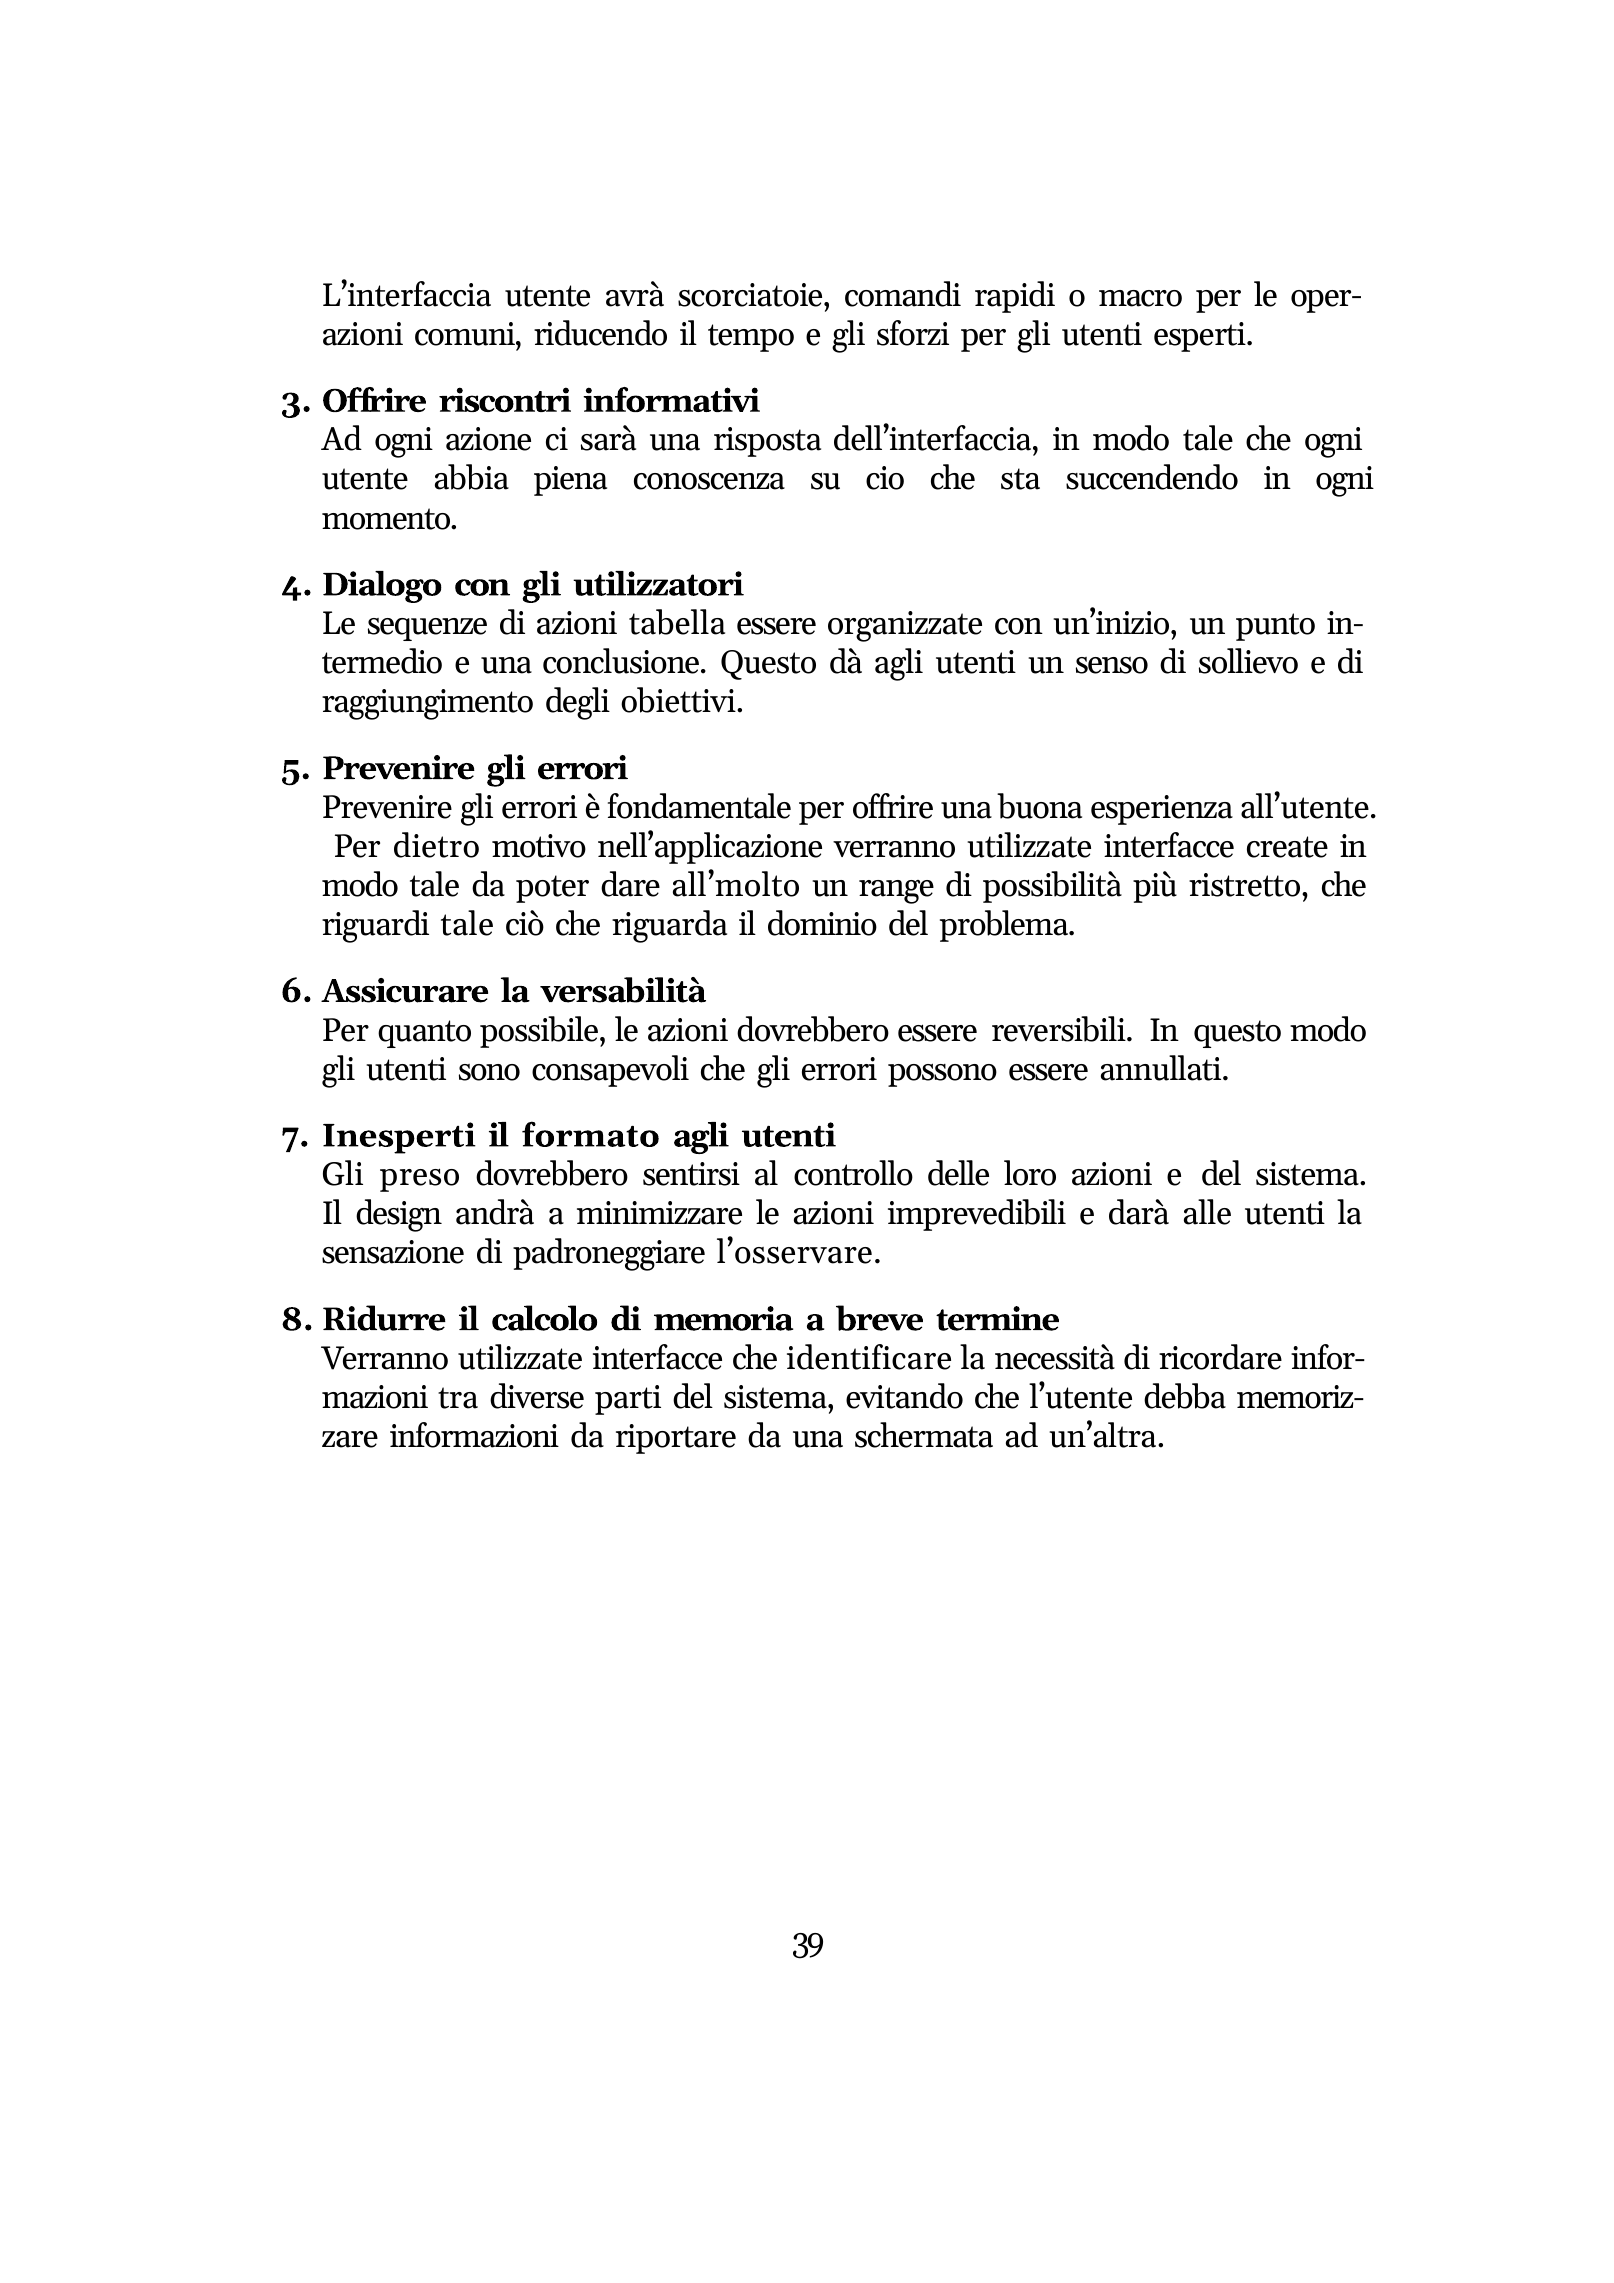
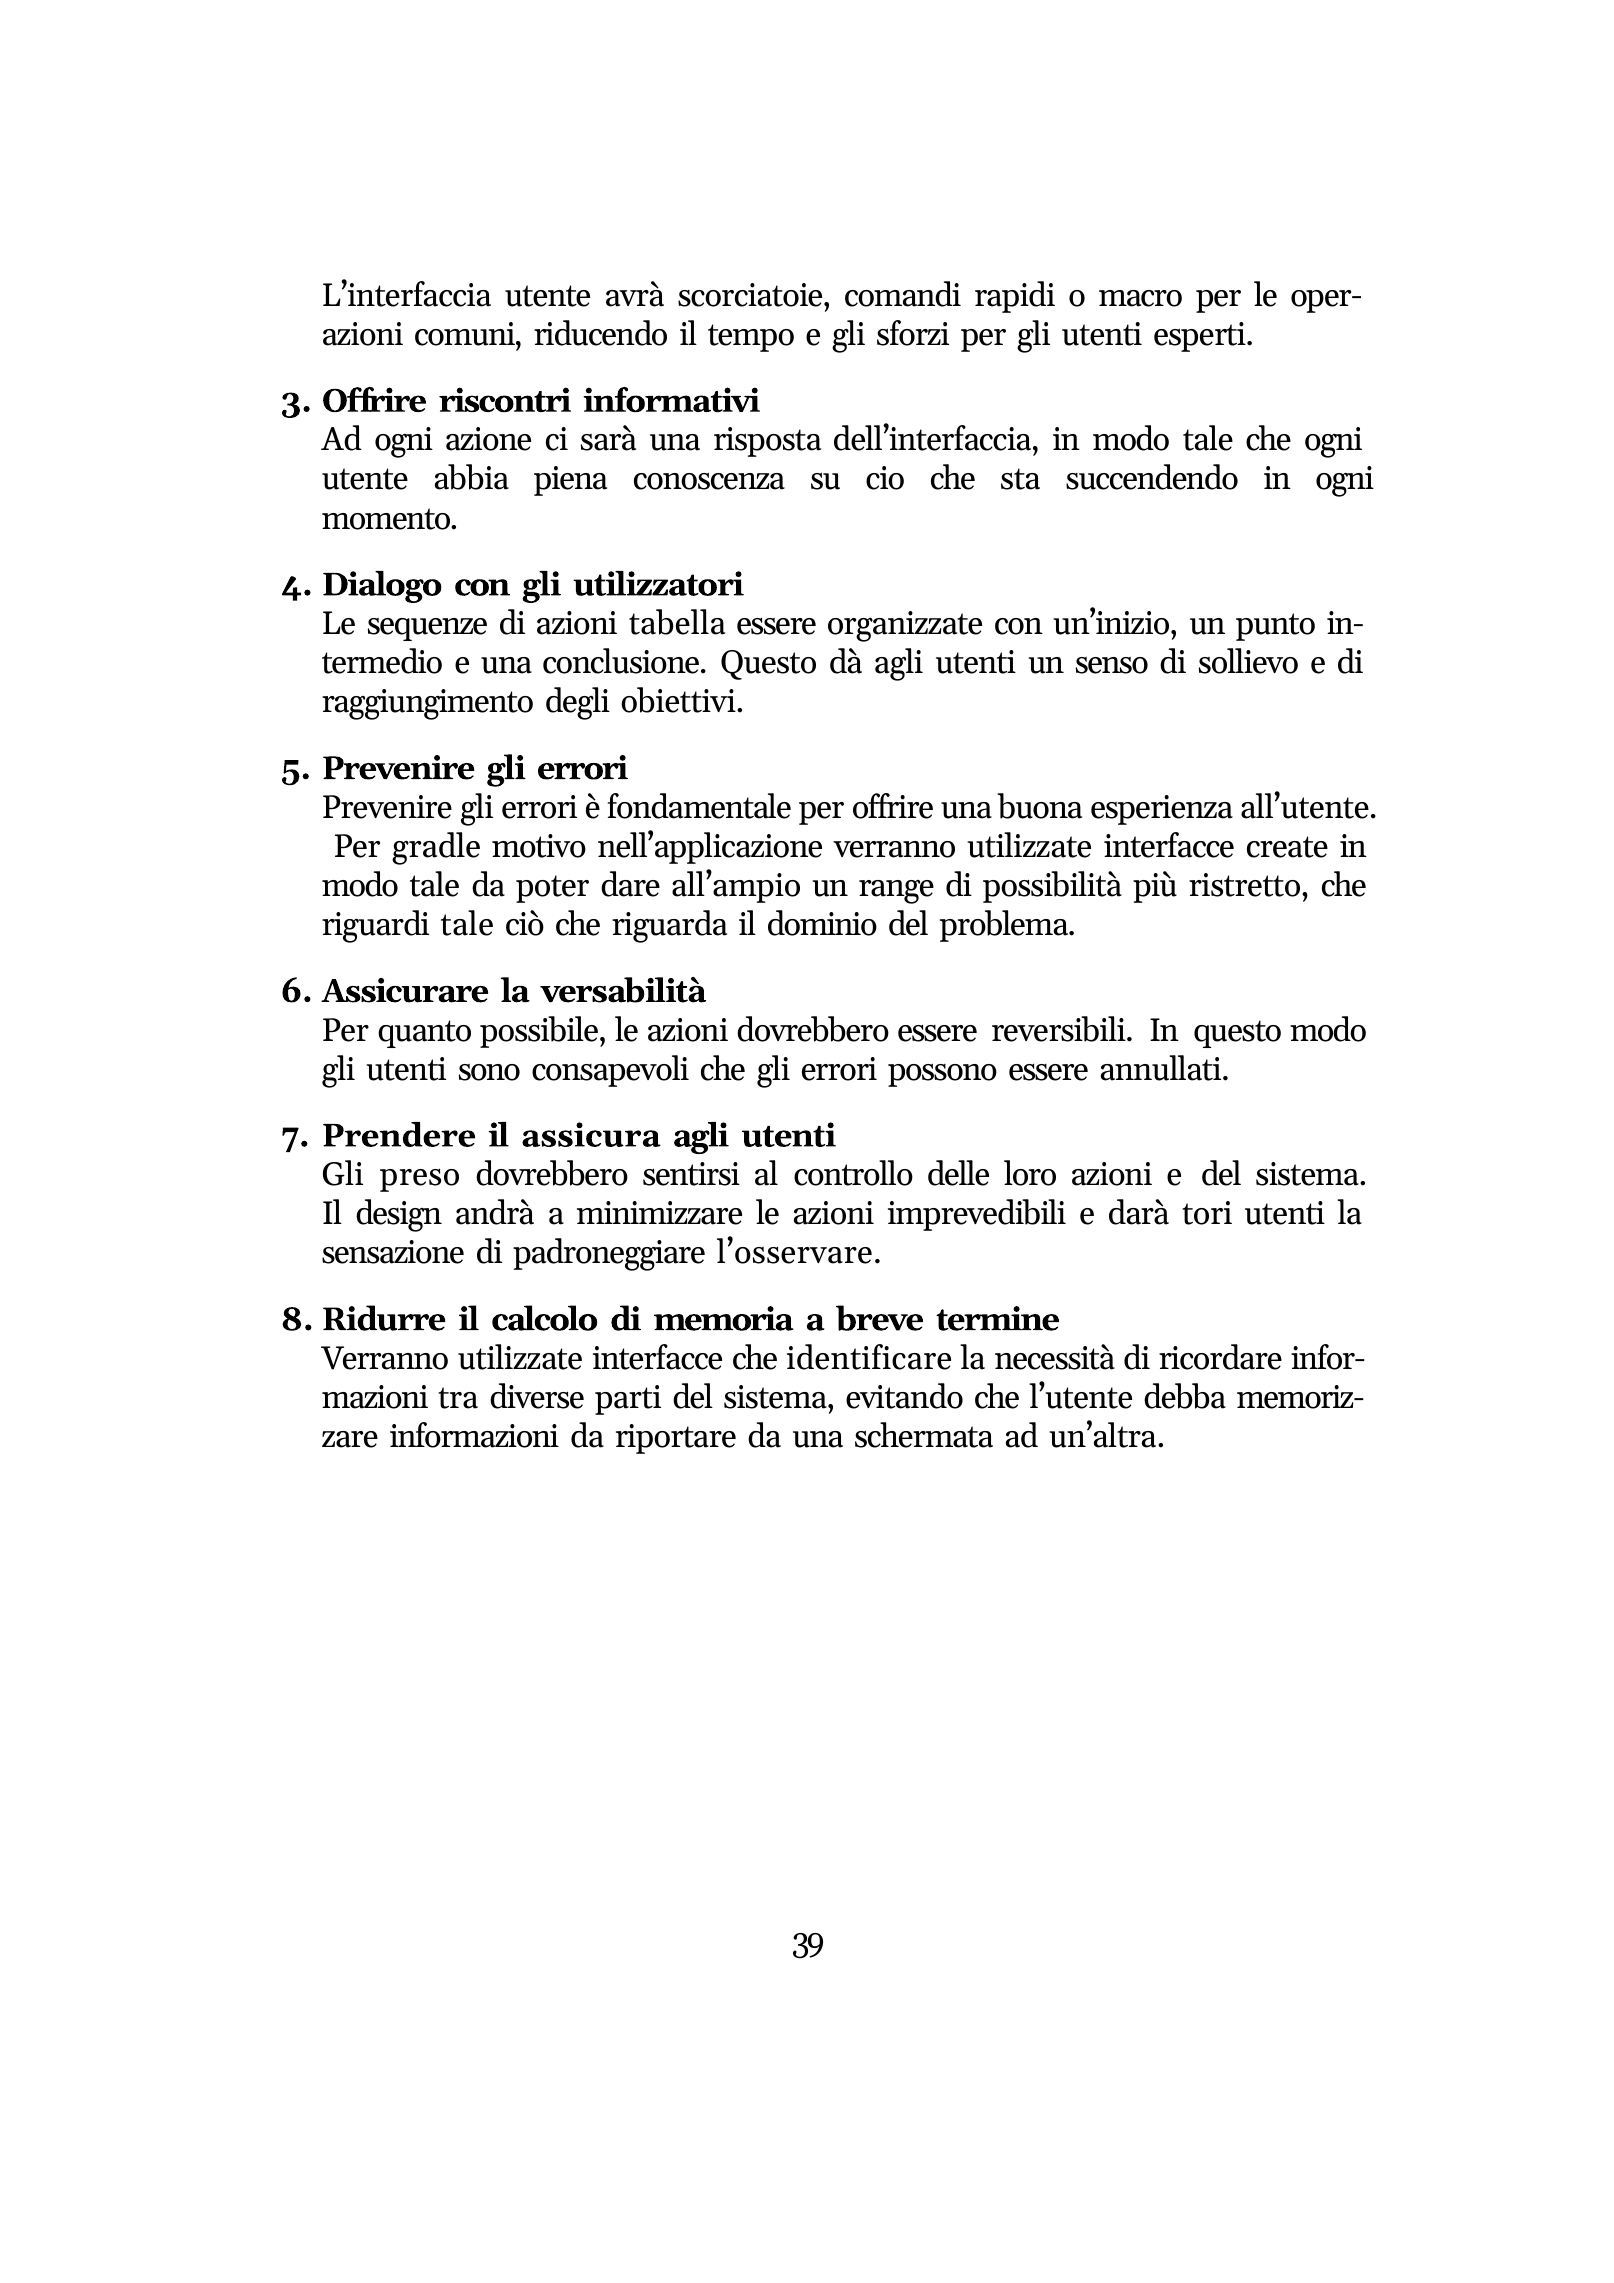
dietro: dietro -> gradle (437, 847)
all’molto: all’molto -> all’ampio (736, 886)
Inesperti: Inesperti -> Prendere (399, 1136)
formato: formato -> assicura (591, 1136)
alle: alle -> tori (1207, 1215)
